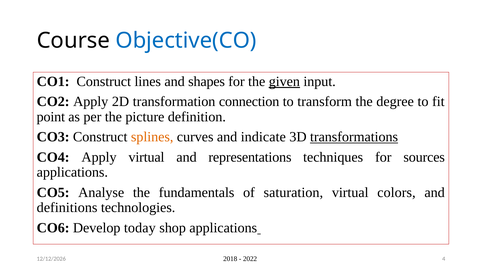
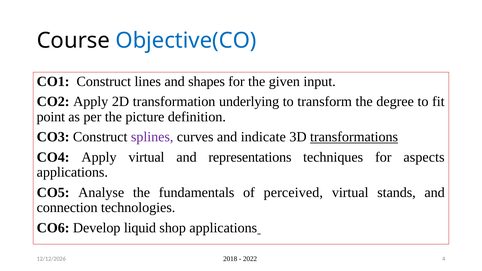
given underline: present -> none (284, 81)
connection: connection -> underlying (249, 102)
splines colour: orange -> purple (152, 137)
sources: sources -> aspects (424, 157)
saturation: saturation -> perceived (293, 193)
colors: colors -> stands (397, 193)
definitions: definitions -> connection (67, 208)
today: today -> liquid (140, 228)
